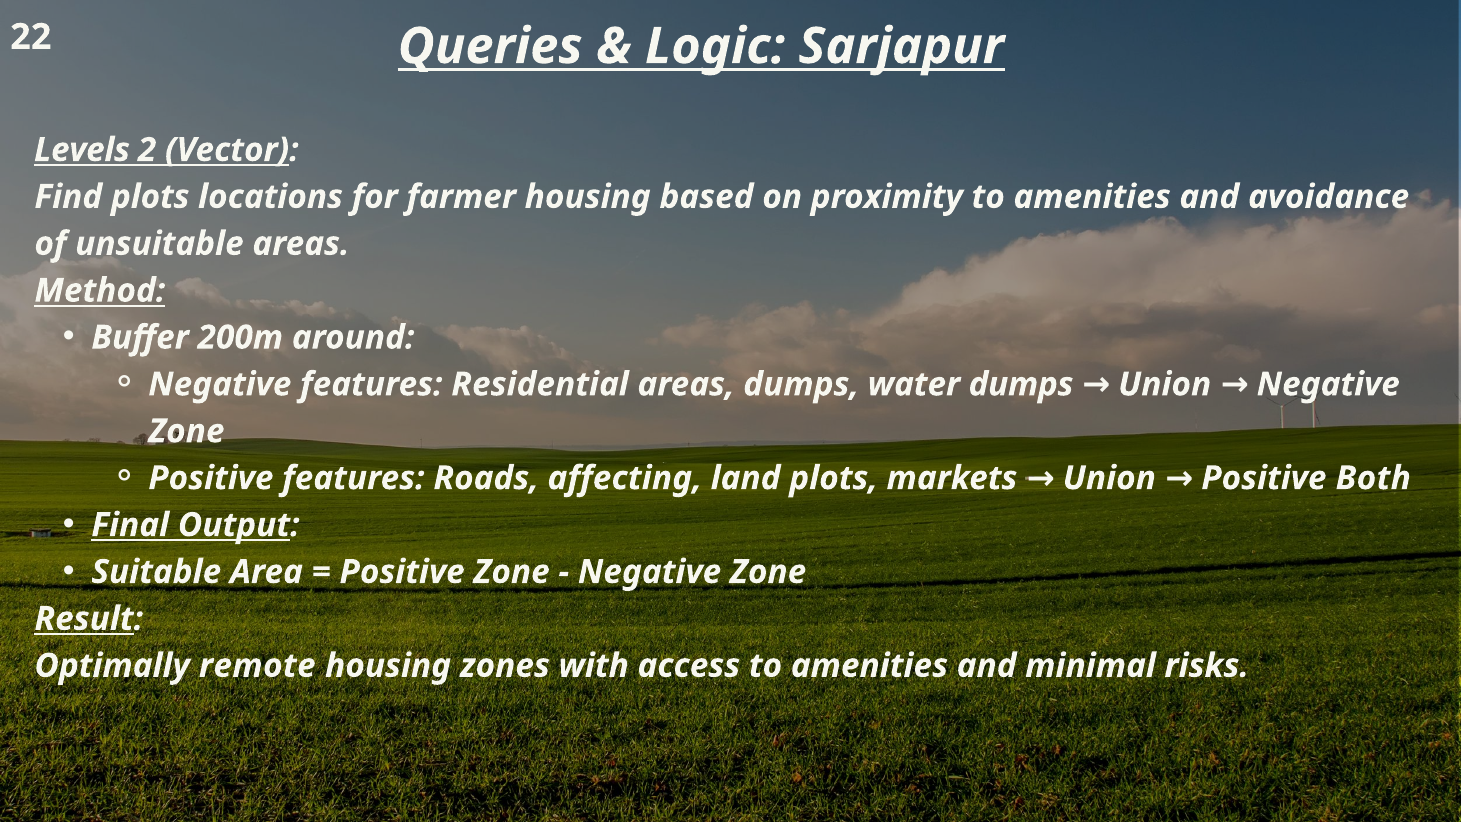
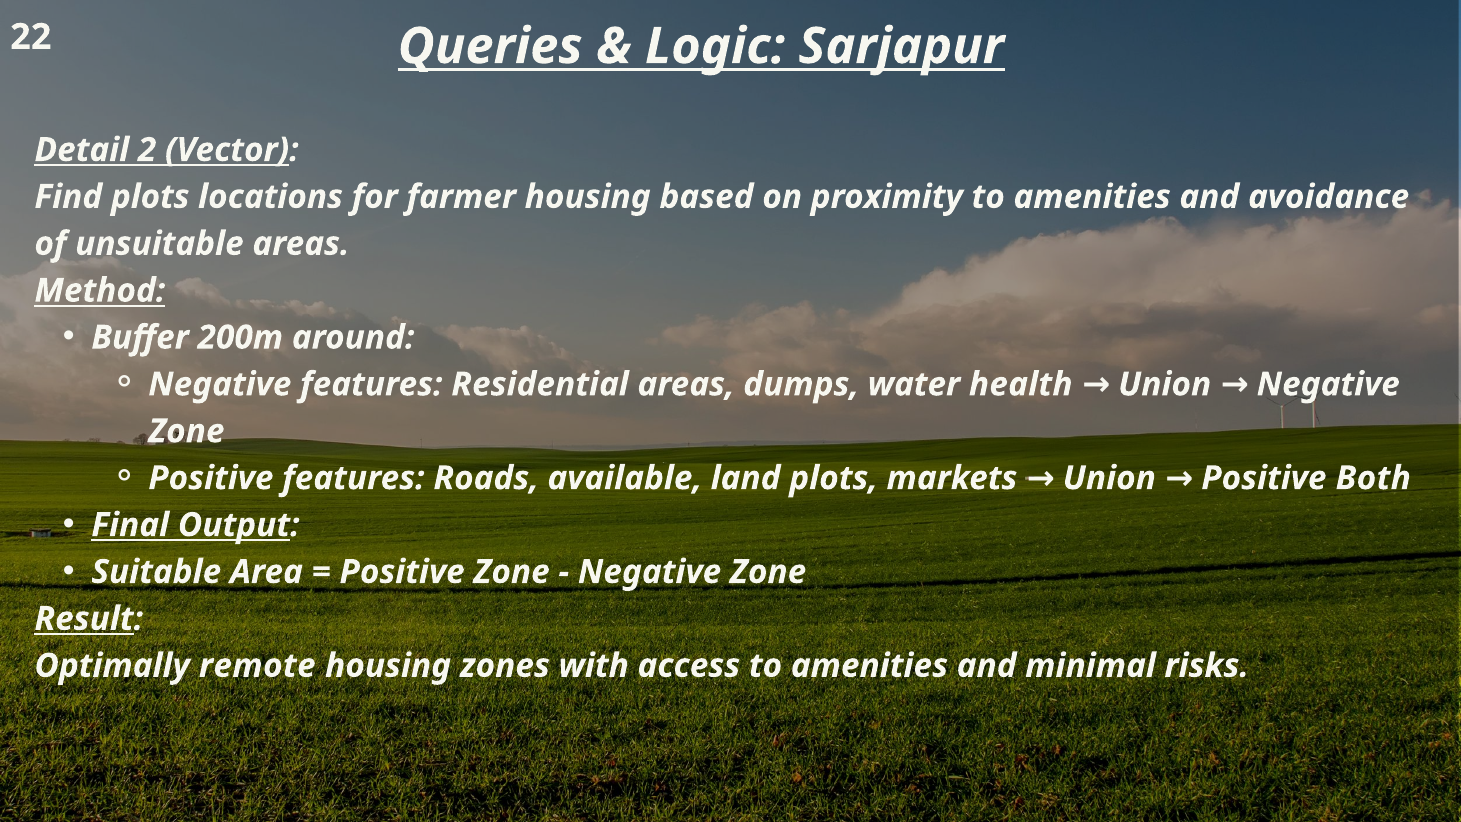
Levels: Levels -> Detail (82, 150)
water dumps: dumps -> health (1021, 384)
affecting: affecting -> available (625, 478)
